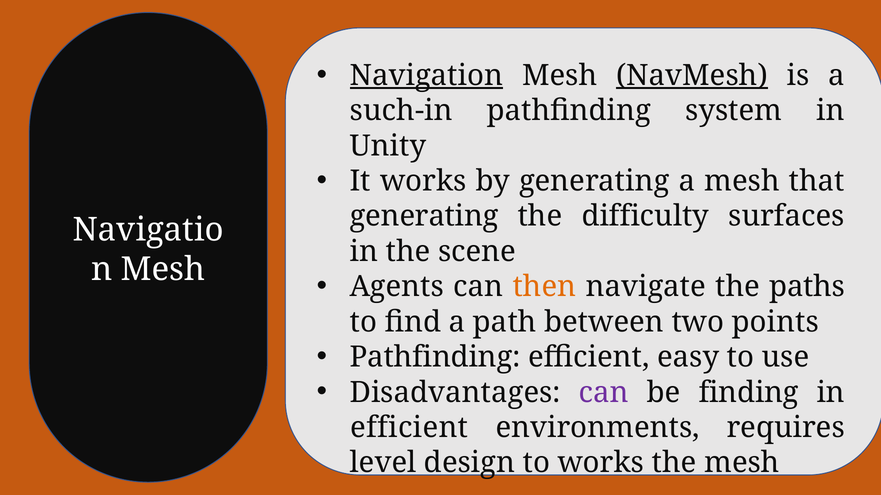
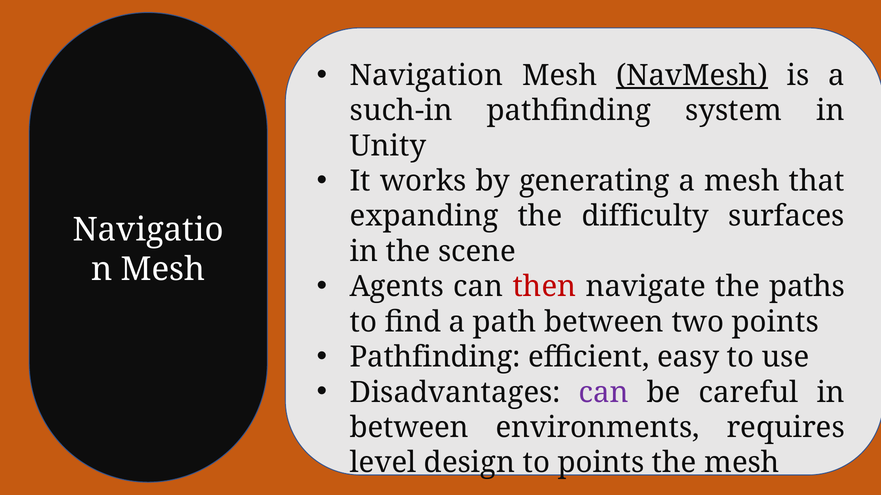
Navigation underline: present -> none (426, 76)
generating: generating -> expanding (424, 217)
then colour: orange -> red (544, 287)
finding: finding -> careful (749, 393)
efficient: efficient -> between (409, 428)
to works: works -> points (601, 463)
